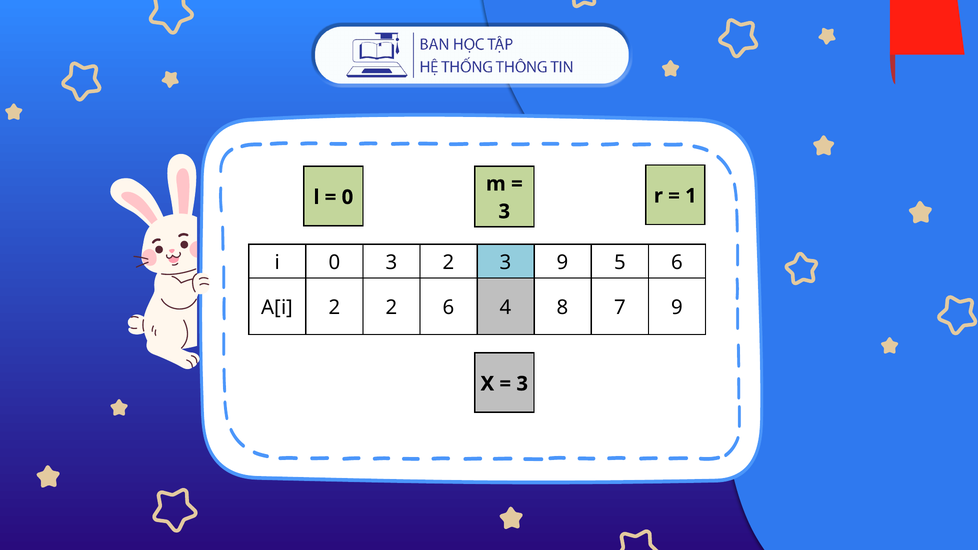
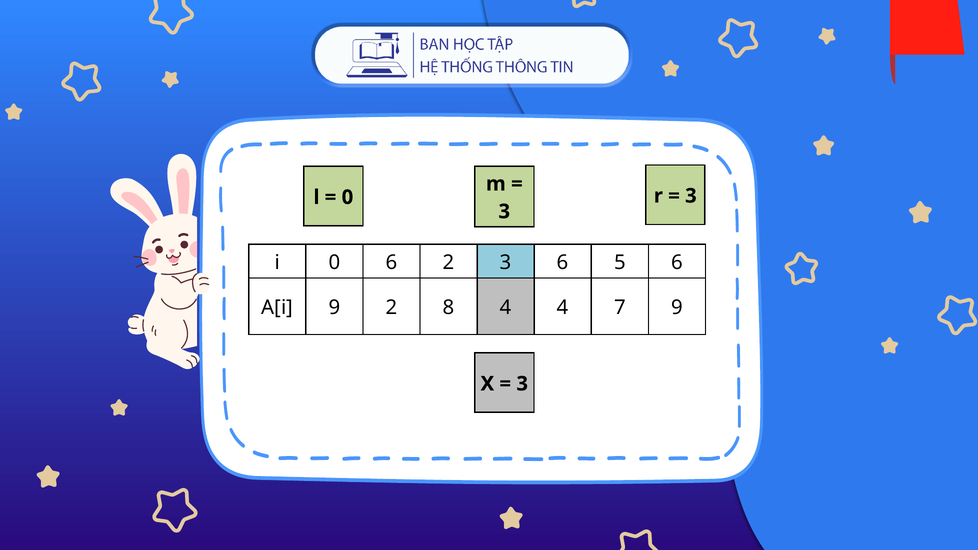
1: 1 -> 3 (691, 196)
0 3: 3 -> 6 (392, 262)
3 9: 9 -> 6 (563, 262)
A[i 2: 2 -> 9 (334, 308)
2 6: 6 -> 8 (449, 308)
4 8: 8 -> 4 (563, 308)
